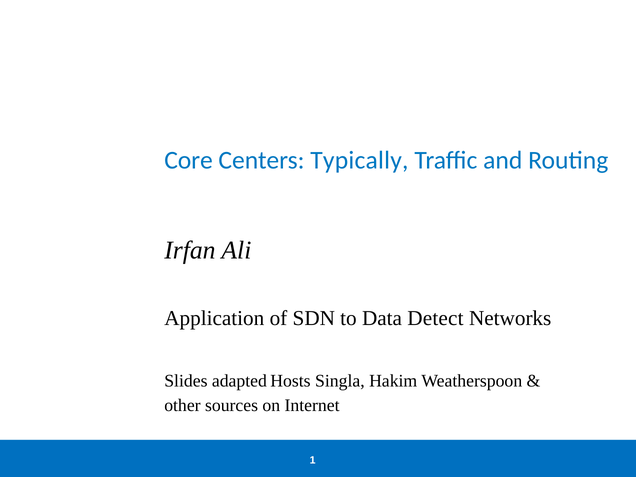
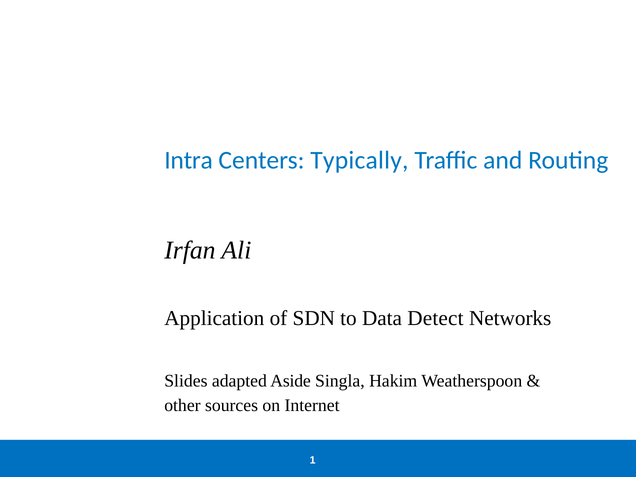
Core: Core -> Intra (189, 160)
Hosts: Hosts -> Aside (291, 381)
